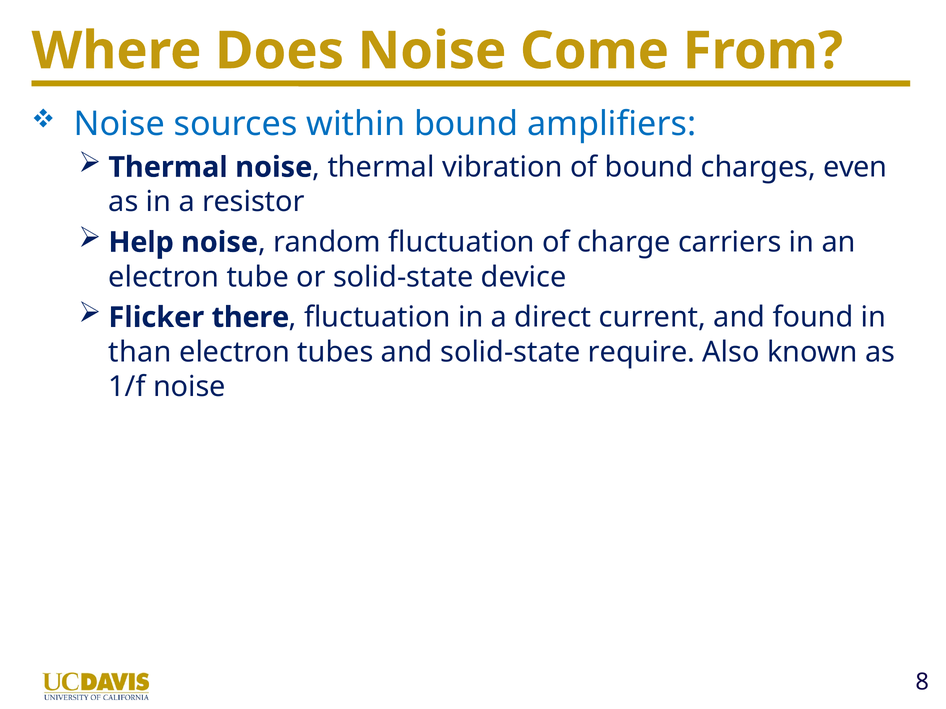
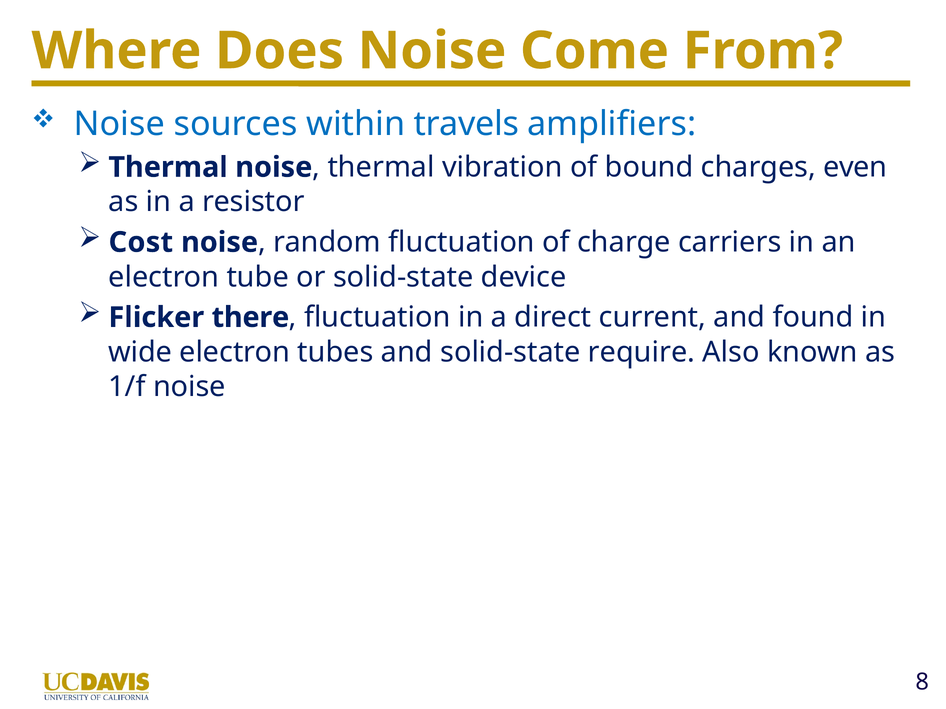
within bound: bound -> travels (466, 124)
Help: Help -> Cost (141, 242)
than: than -> wide (140, 352)
